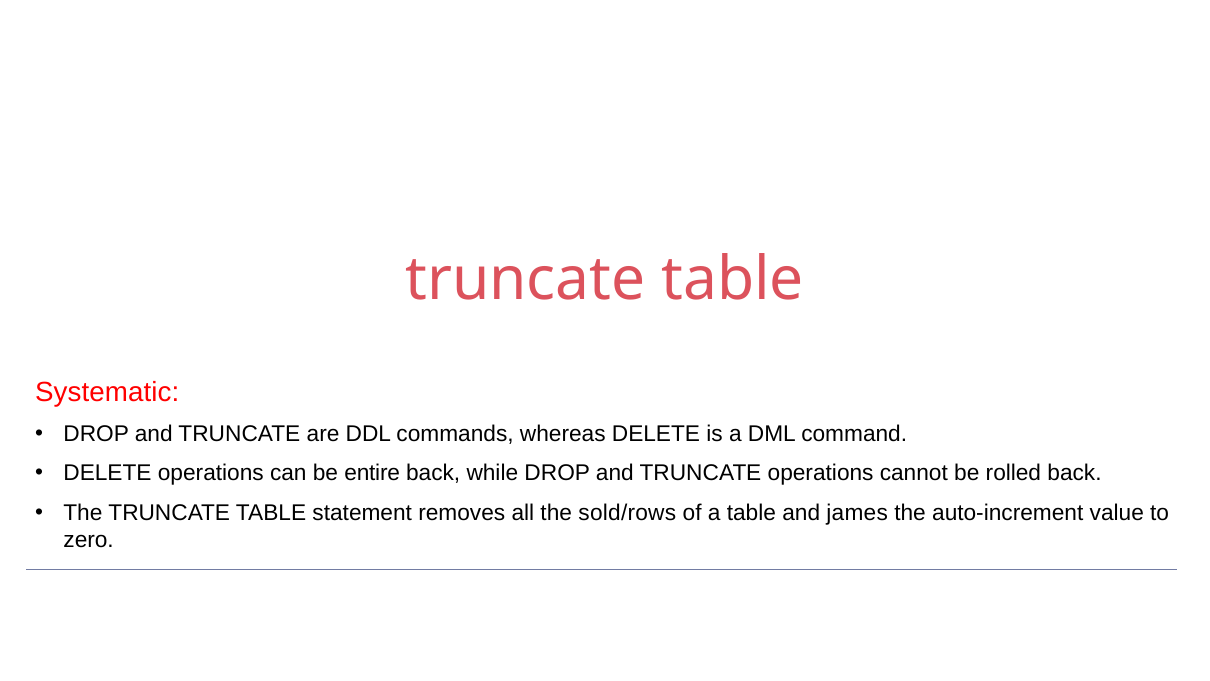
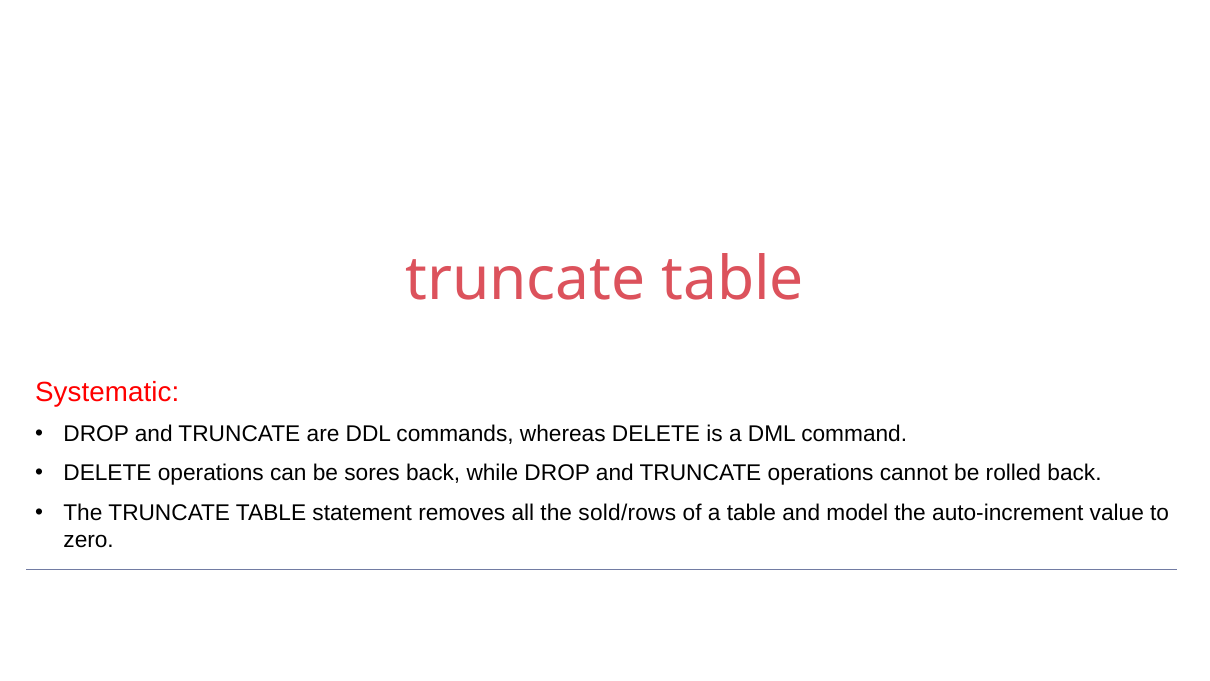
entire: entire -> sores (372, 473)
james: james -> model (857, 512)
